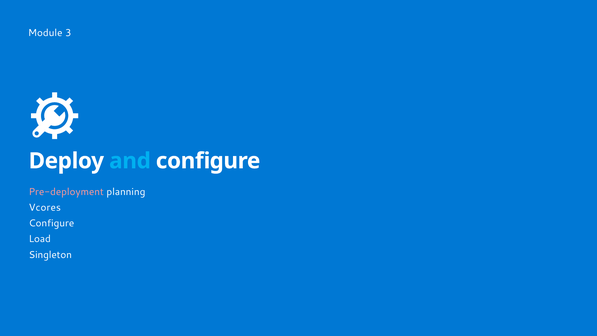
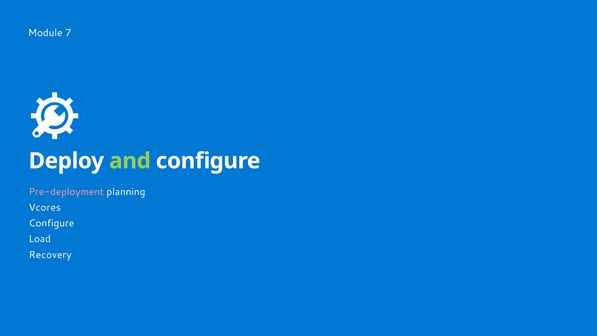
3: 3 -> 7 (68, 33)
and colour: light blue -> light green (130, 161)
Singleton: Singleton -> Recovery (50, 255)
